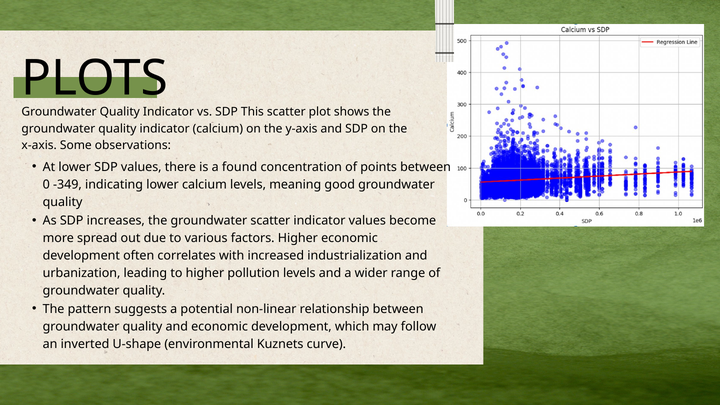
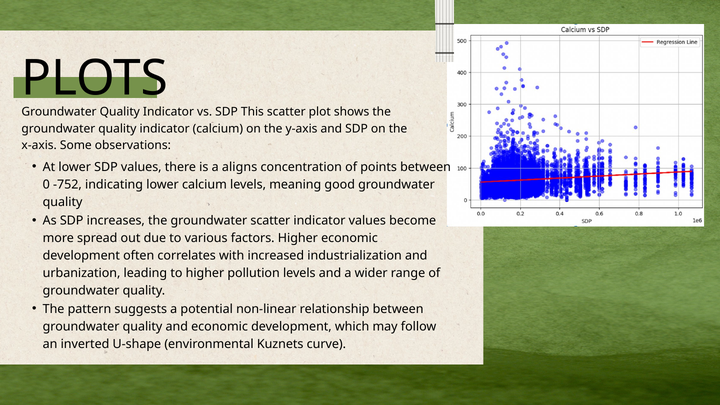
found: found -> aligns (240, 167)
-349: -349 -> -752 (67, 184)
